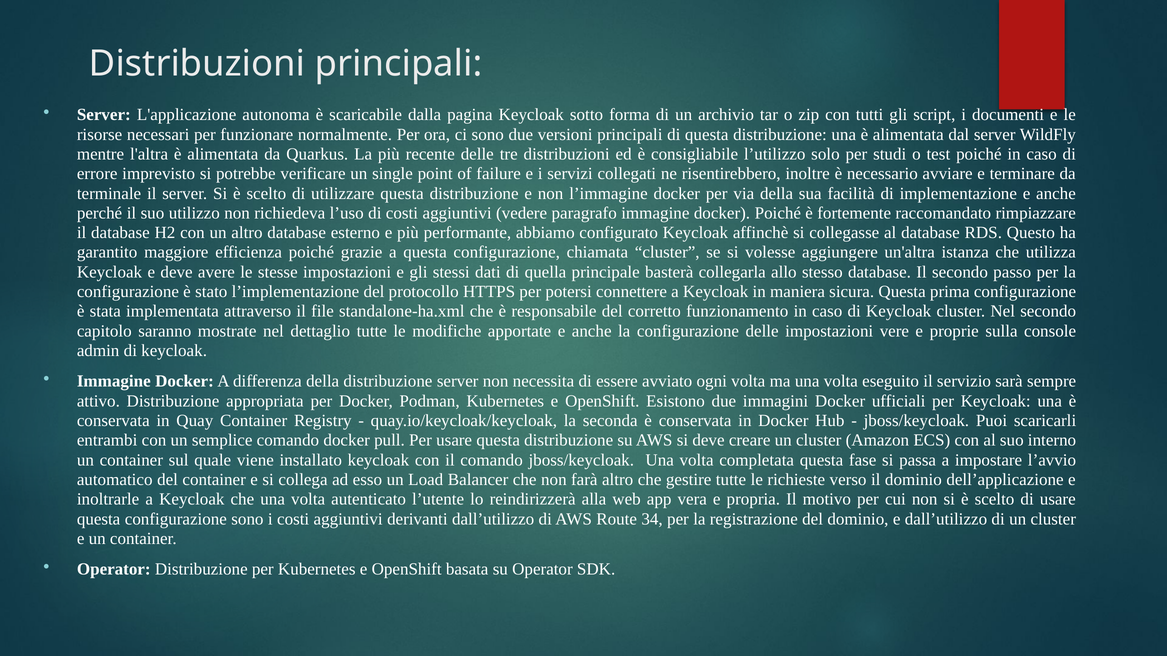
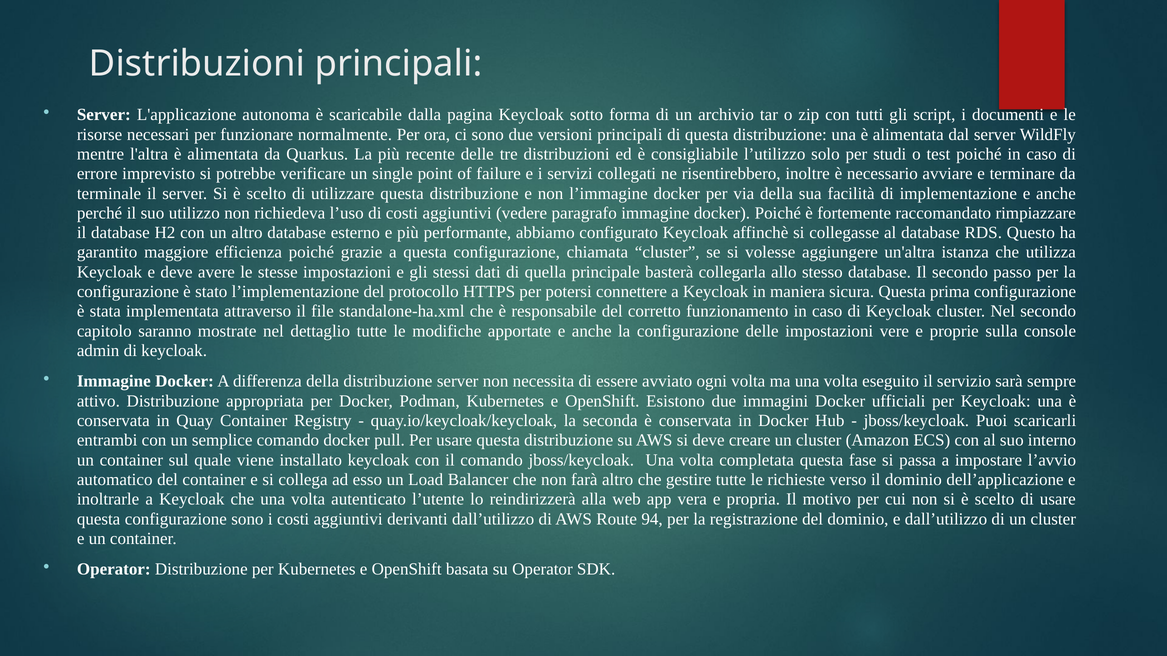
34: 34 -> 94 (652, 519)
